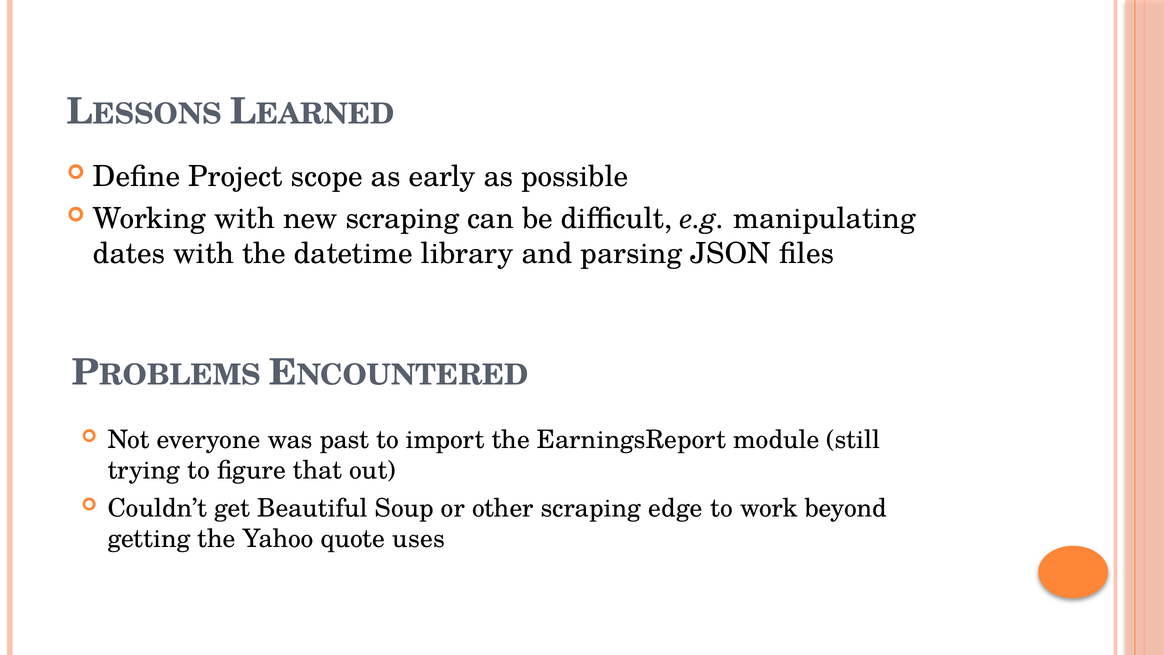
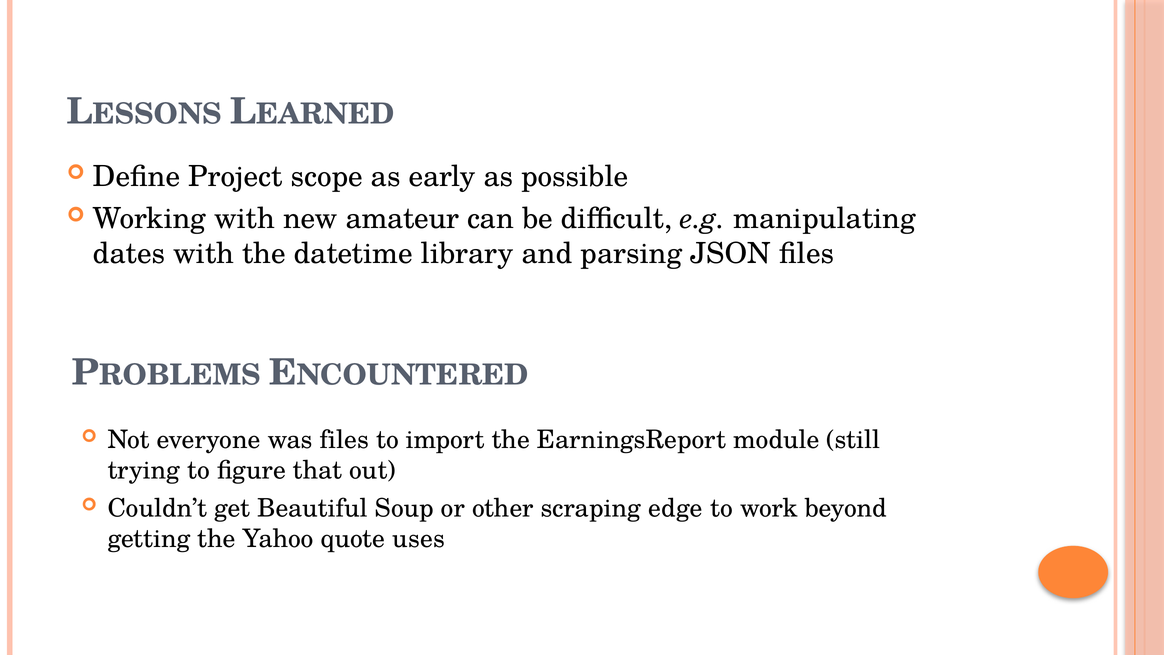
new scraping: scraping -> amateur (402, 219)
was past: past -> files (344, 440)
